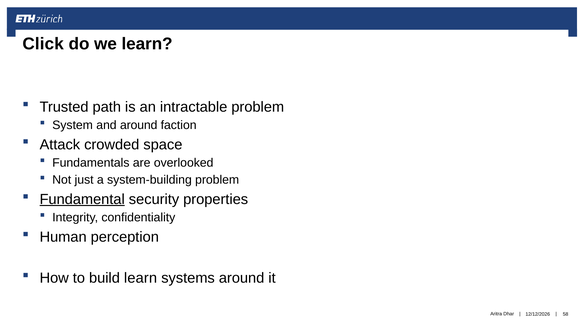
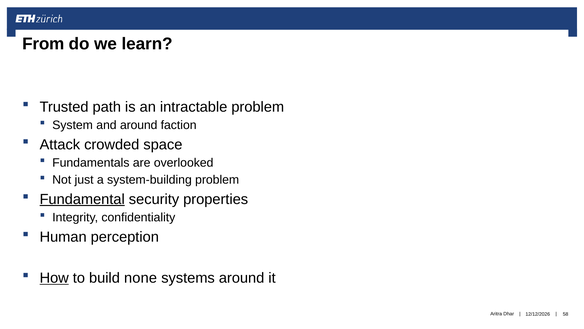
Click: Click -> From (43, 44)
How underline: none -> present (54, 278)
build learn: learn -> none (141, 278)
